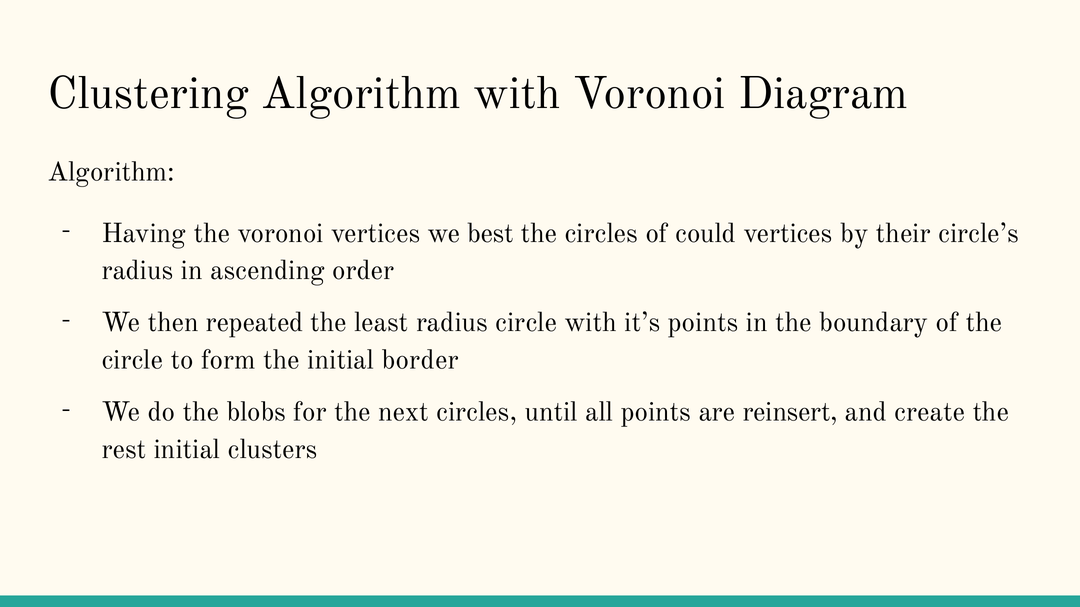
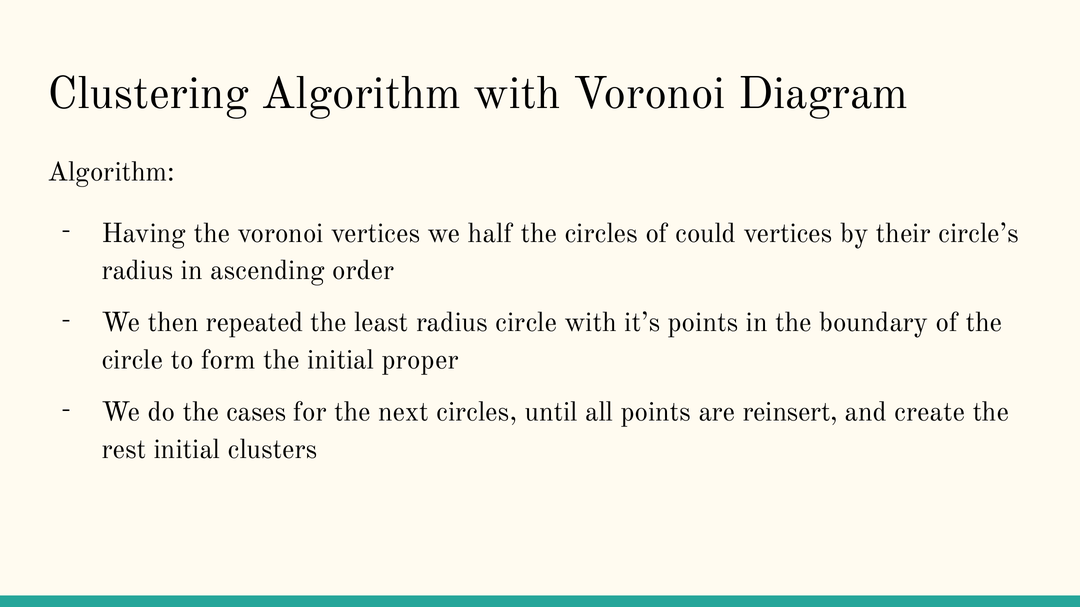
best: best -> half (490, 233)
border: border -> proper (420, 360)
blobs: blobs -> cases (256, 412)
